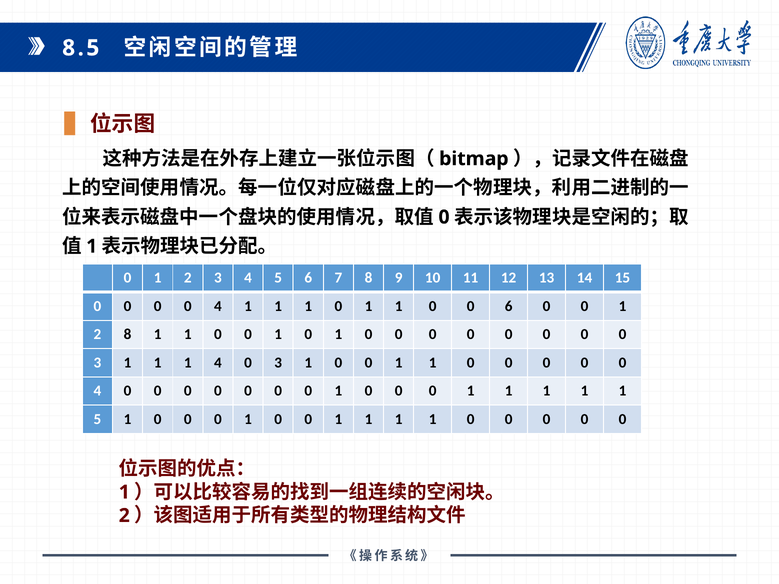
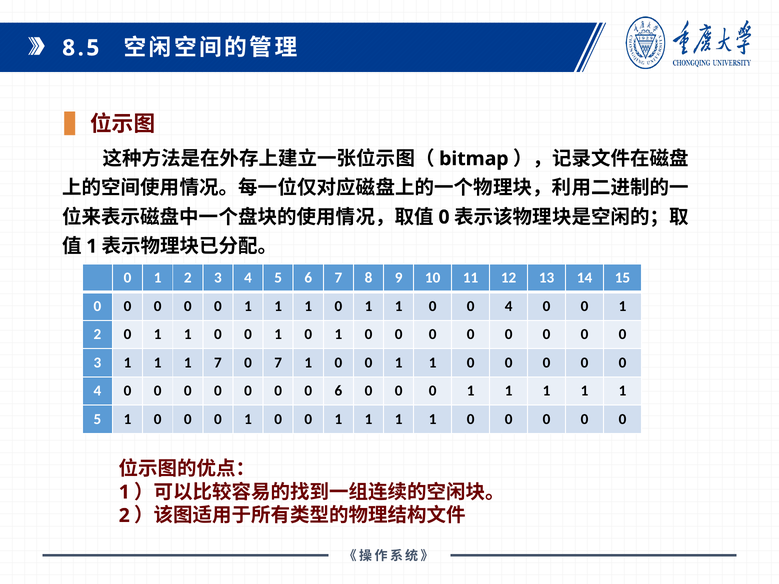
4: 4 -> 0 (218, 306)
1 0 0 6: 6 -> 4 (509, 306)
2 8: 8 -> 0 (128, 335)
1 4: 4 -> 7 (218, 363)
3: 3 -> 7 (278, 363)
1: 1 -> 6 (338, 391)
